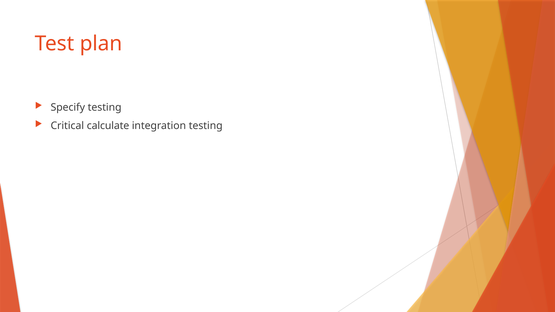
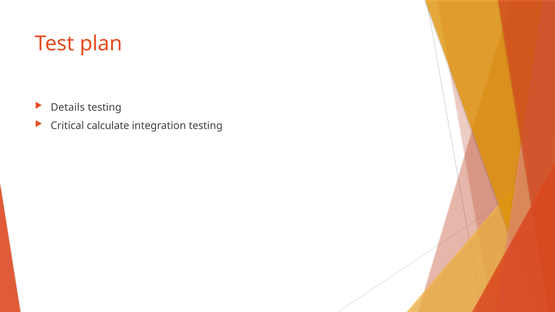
Specify: Specify -> Details (68, 107)
